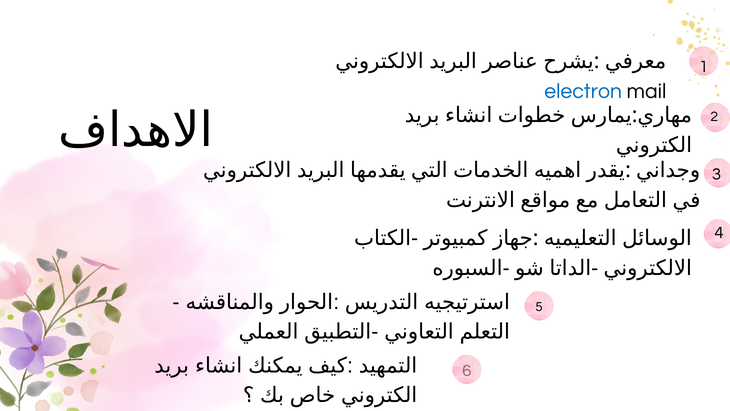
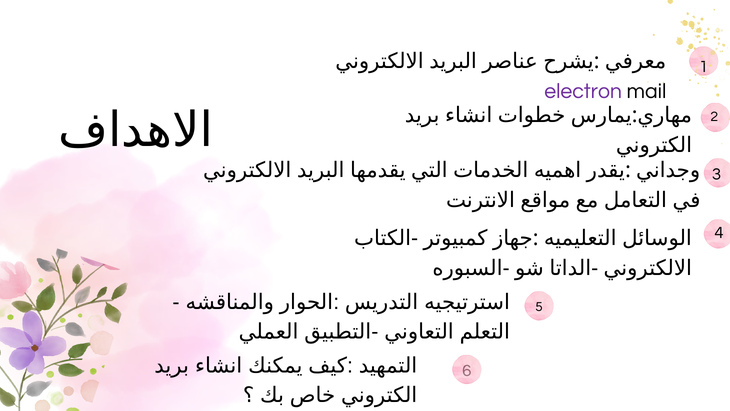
electron colour: blue -> purple (583, 91)
